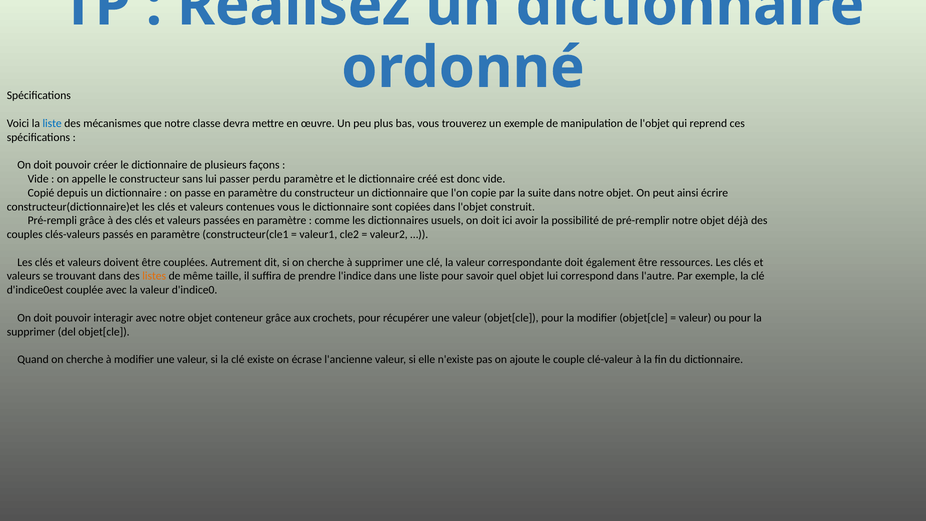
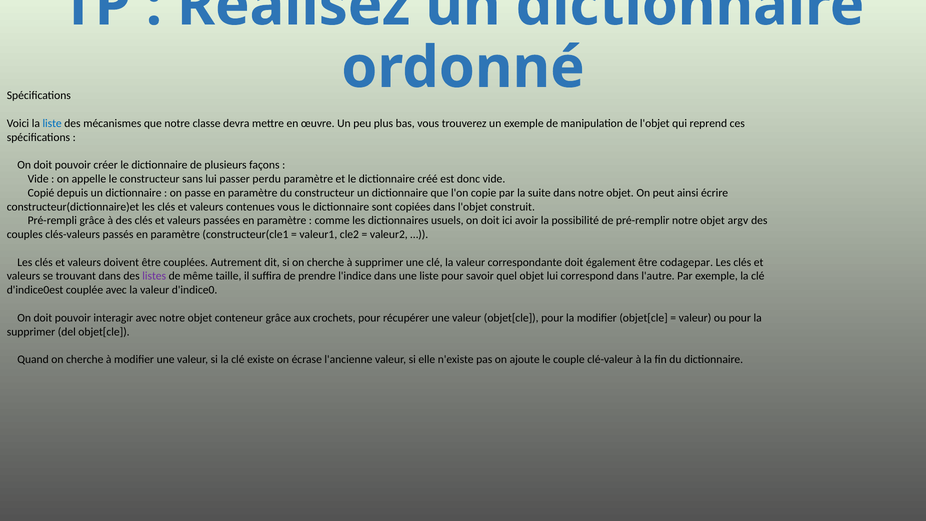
déjà: déjà -> argv (738, 221)
ressources: ressources -> codagepar (687, 262)
listes colour: orange -> purple (154, 276)
